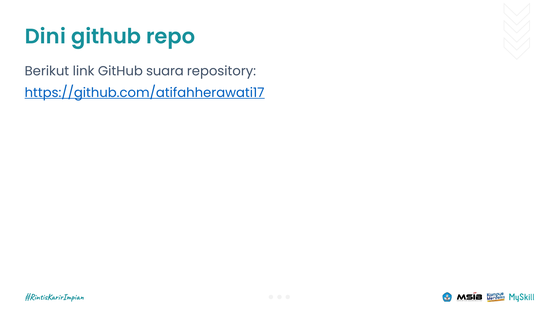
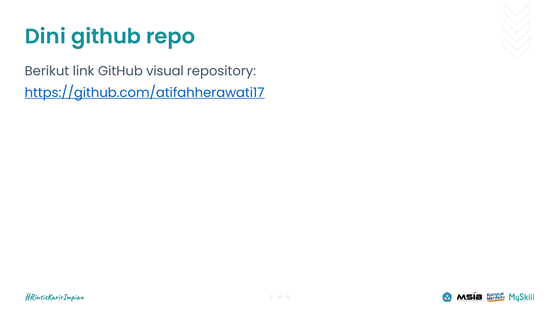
suara: suara -> visual (165, 71)
